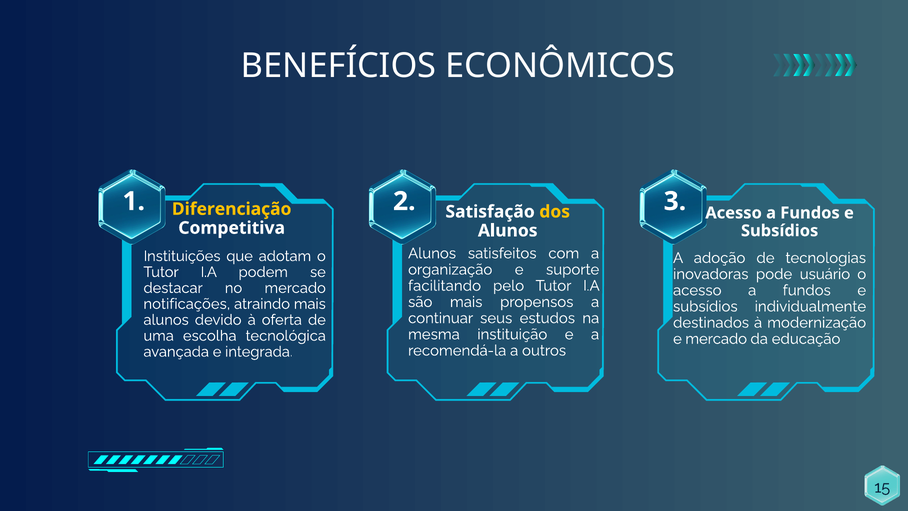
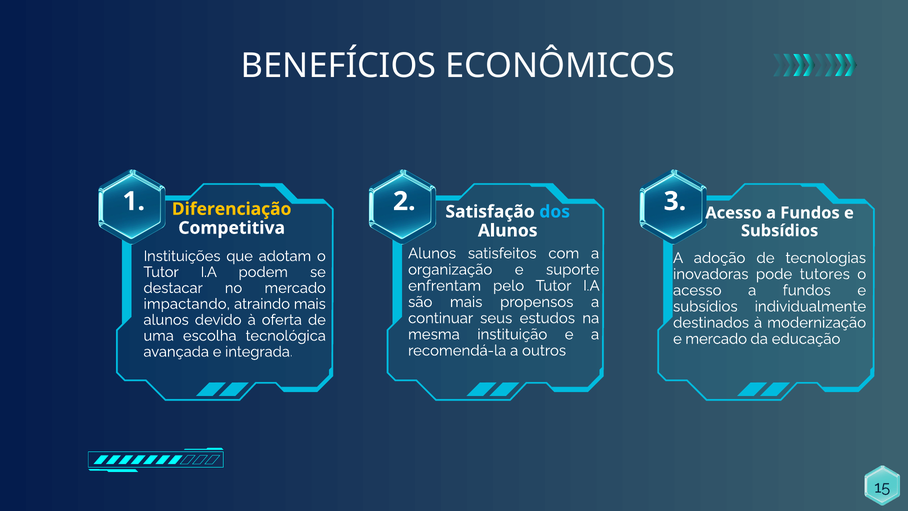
dos colour: yellow -> light blue (555, 212)
usuário: usuário -> tutores (825, 274)
facilitando: facilitando -> enfrentam (445, 286)
notificações: notificações -> impactando (187, 304)
